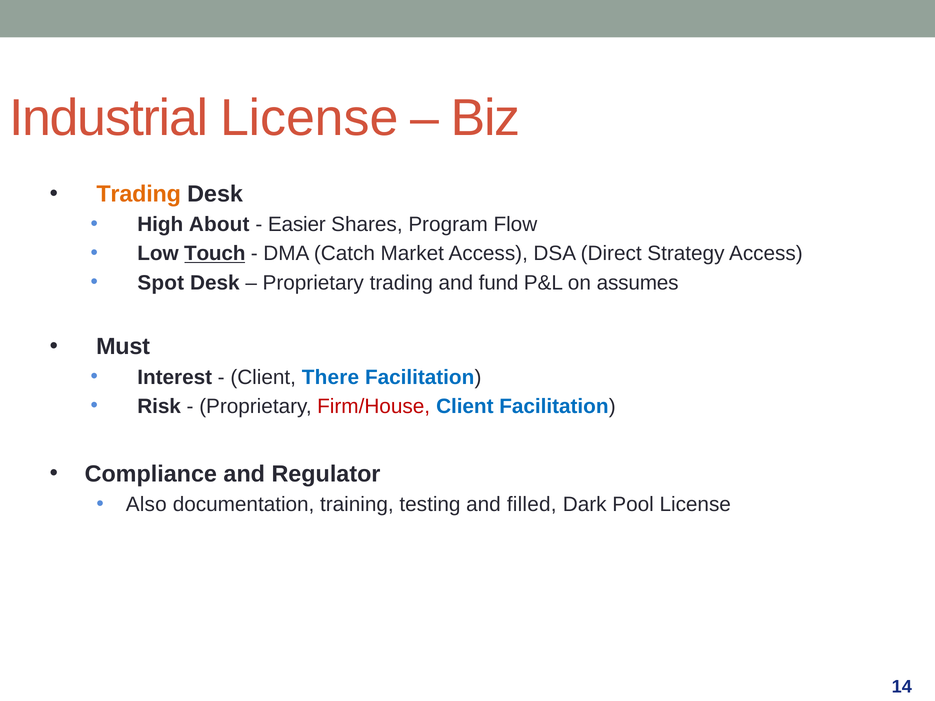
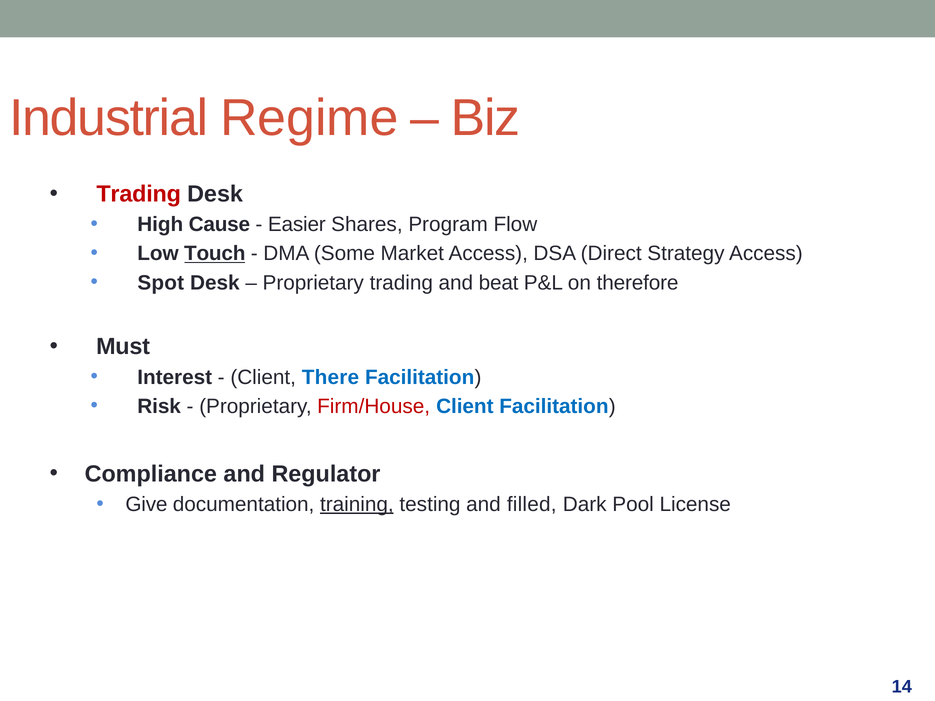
Industrial License: License -> Regime (309, 118)
Trading colour: orange -> red (139, 194)
About: About -> Cause (219, 225)
Catch: Catch -> Some (344, 254)
fund: fund -> beat (499, 283)
assumes: assumes -> therefore (638, 283)
Also: Also -> Give (146, 505)
training underline: none -> present (357, 505)
